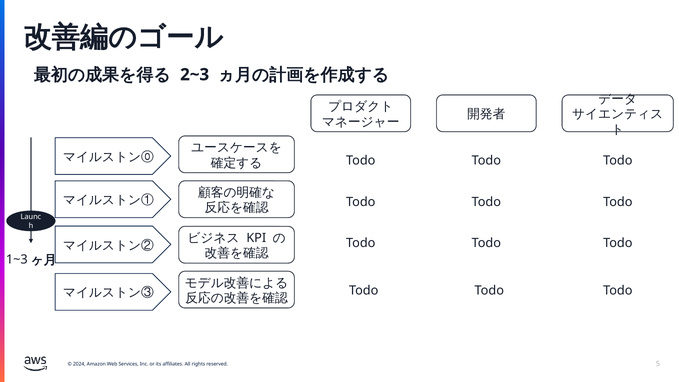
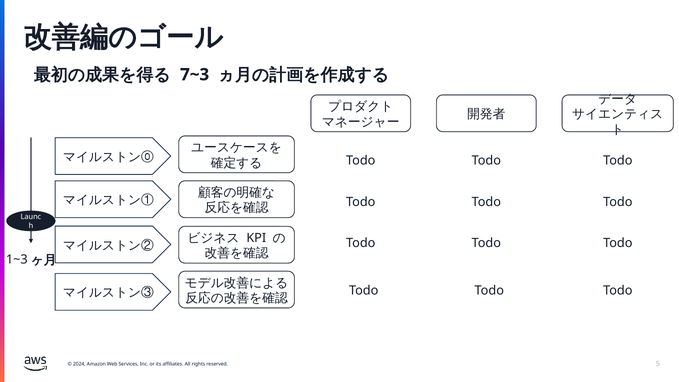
2~3: 2~3 -> 7~3 (195, 75)
